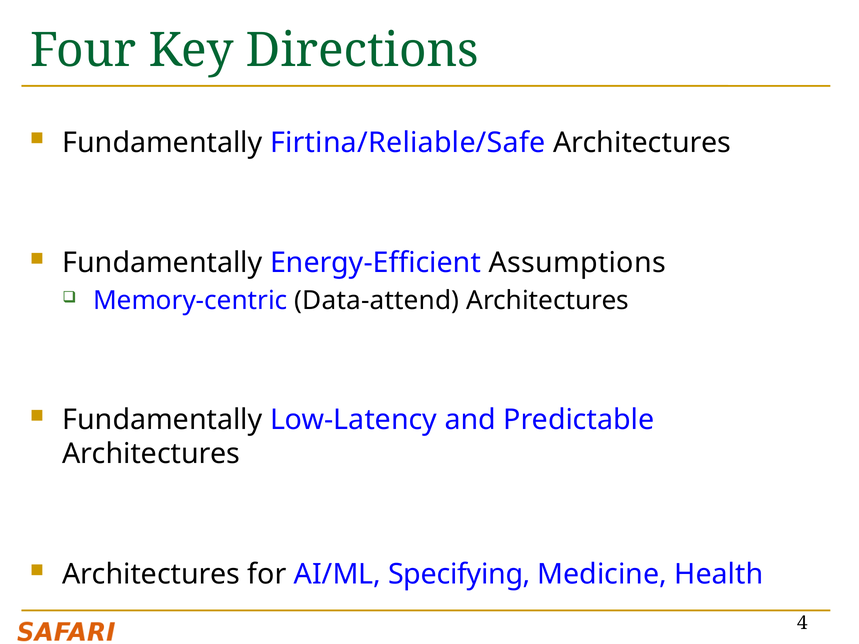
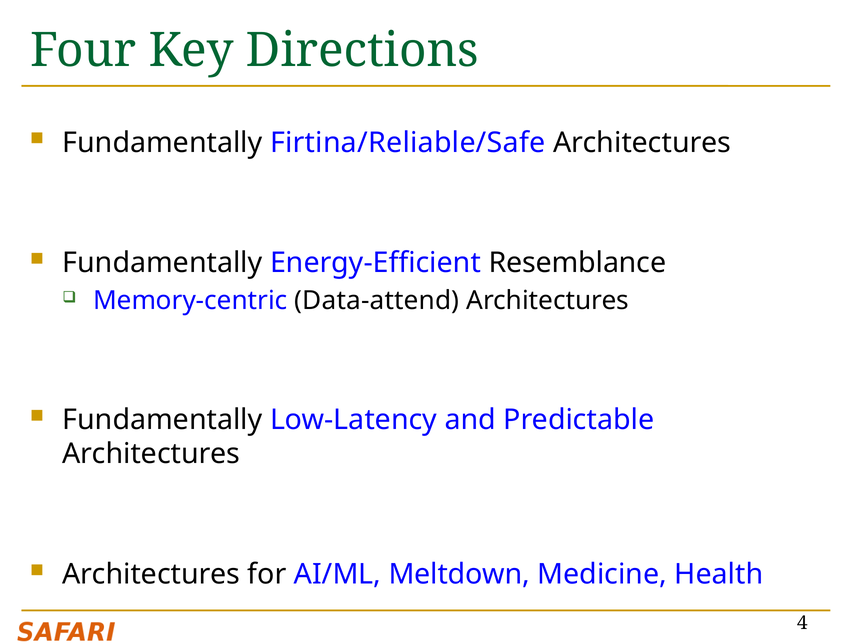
Assumptions: Assumptions -> Resemblance (577, 263)
Specifying: Specifying -> Meltdown (459, 574)
